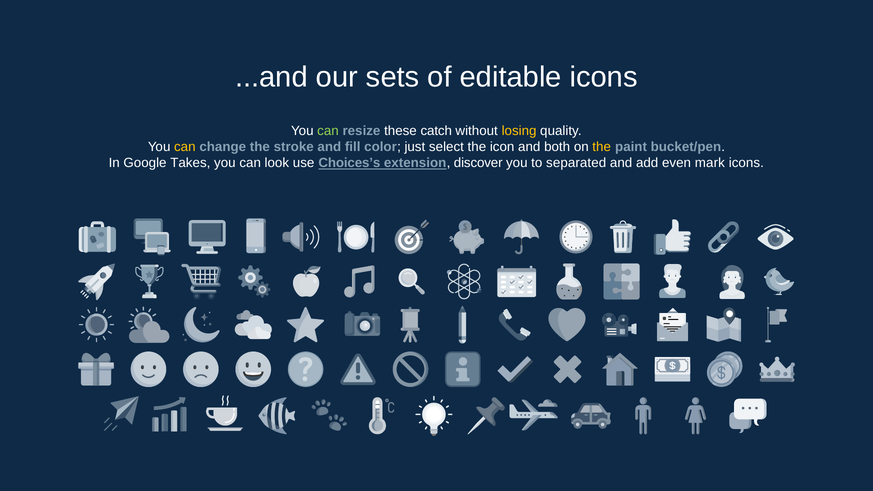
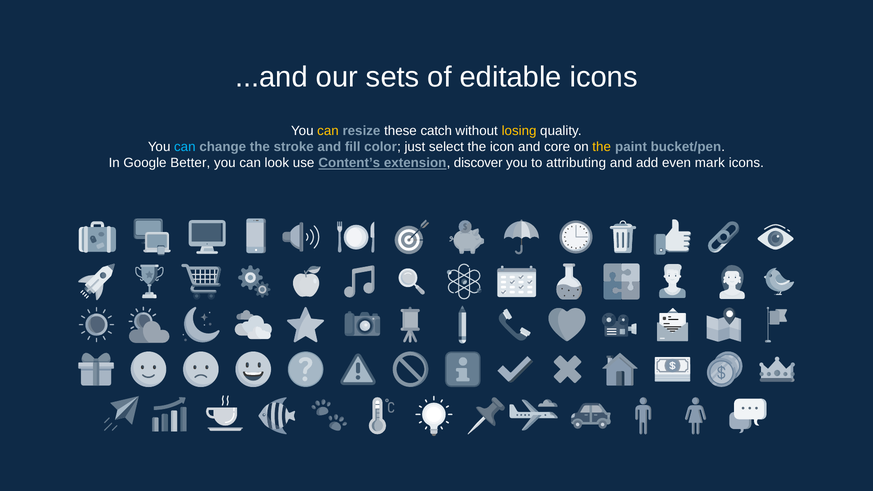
can colour: light green -> yellow (328, 131)
can colour: yellow -> light blue (185, 147)
both: both -> core (557, 147)
Takes: Takes -> Better (190, 163)
Choices’s: Choices’s -> Content’s (349, 163)
separated: separated -> attributing (576, 163)
